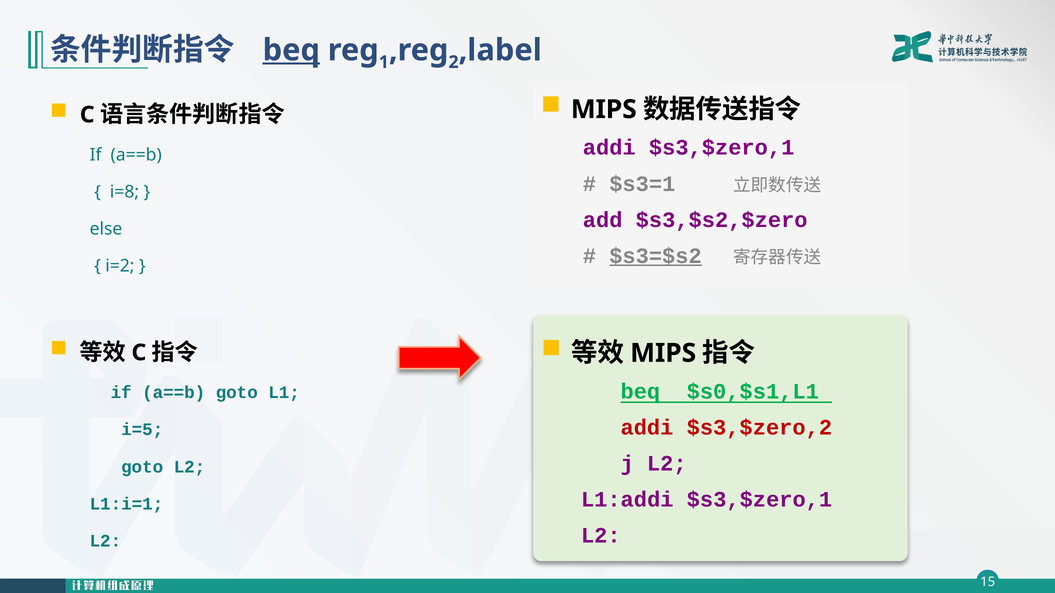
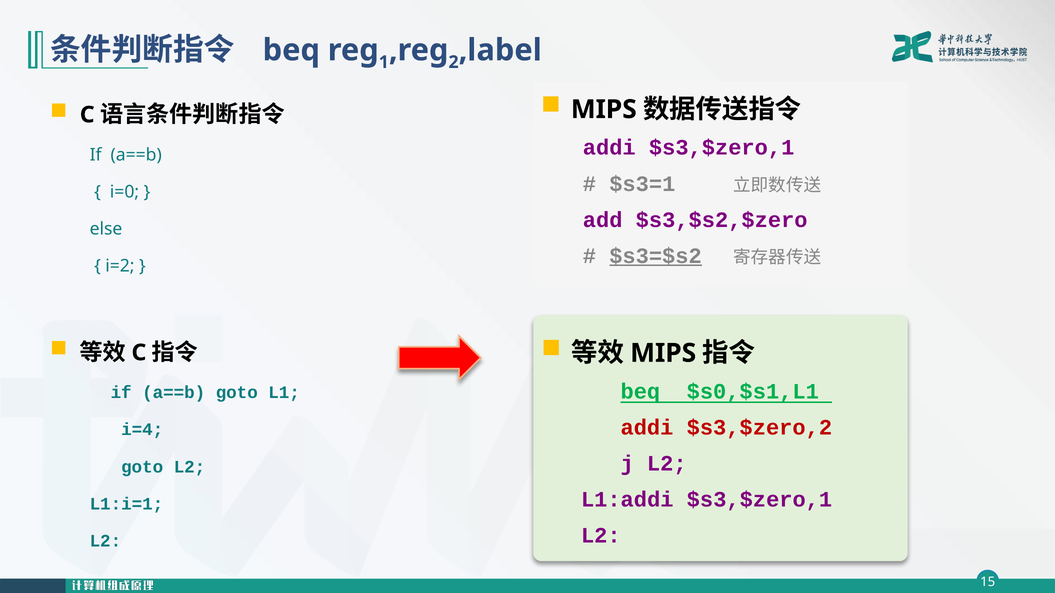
beq underline: present -> none (291, 50)
i=8: i=8 -> i=0 (124, 192)
i=5: i=5 -> i=4 (142, 430)
